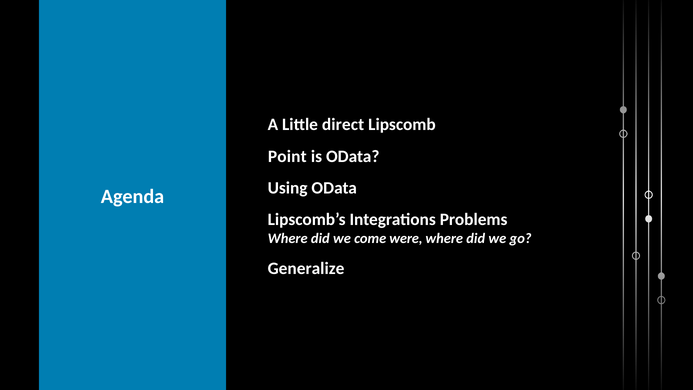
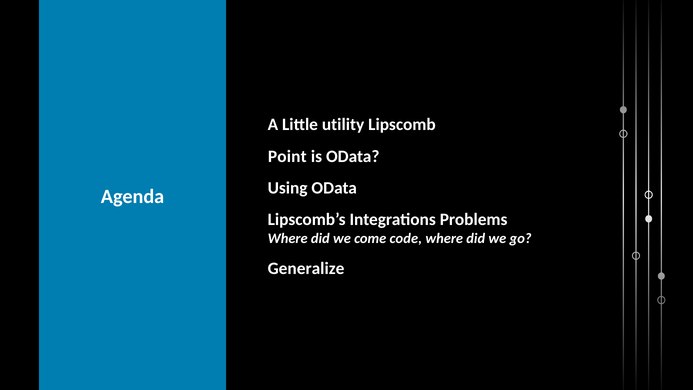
direct: direct -> utility (343, 125)
were: were -> code (406, 238)
